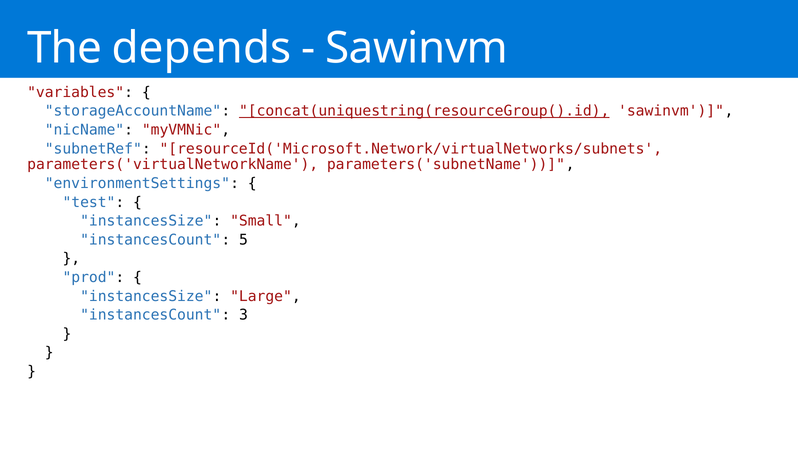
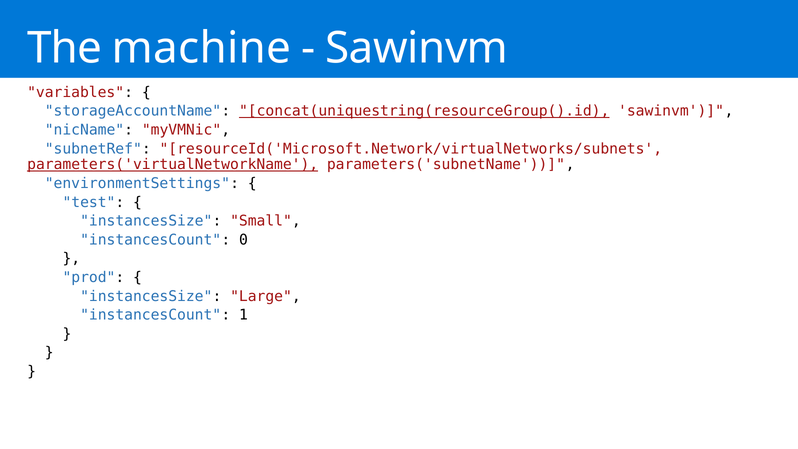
depends: depends -> machine (202, 48)
parameters('virtualNetworkName underline: none -> present (173, 164)
5: 5 -> 0 (243, 240)
3: 3 -> 1 (243, 315)
